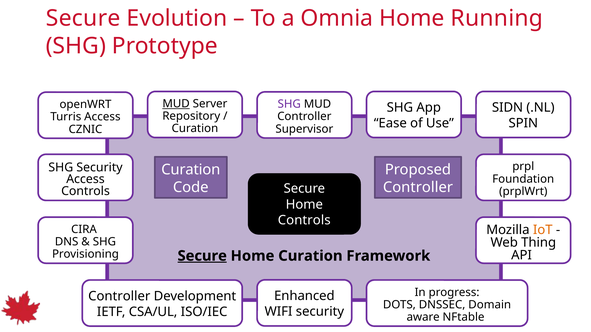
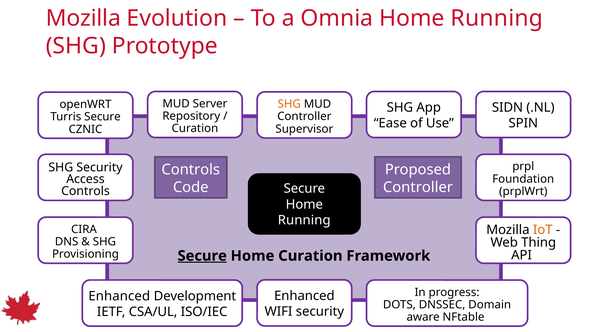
Secure: Secure -> Mozilla (83, 18)
MUD underline: present -> none (176, 104)
SHG colour: purple -> orange (289, 104)
Turris Access: Access -> Secure (102, 117)
Curation: Curation -> Controls (191, 170)
Controls: Controls -> Running (304, 220)
Controller: Controller -> Enhanced (119, 296)
